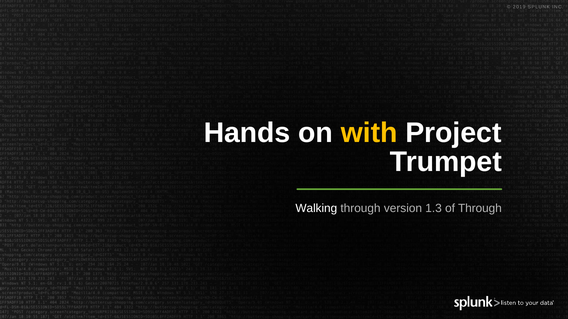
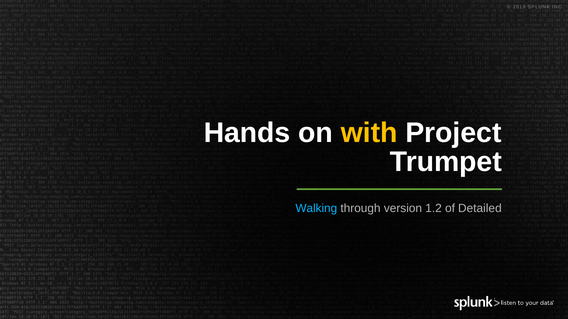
Walking colour: white -> light blue (316, 209)
1.3: 1.3 -> 1.2 (434, 209)
of Through: Through -> Detailed (480, 209)
